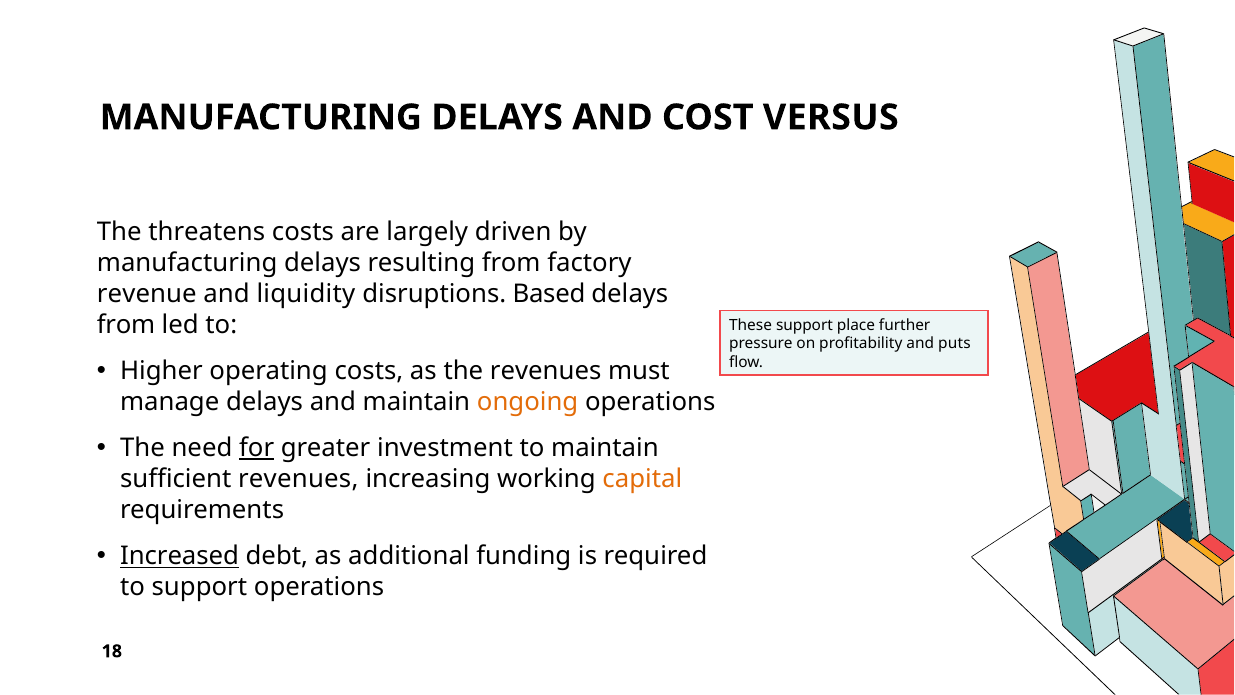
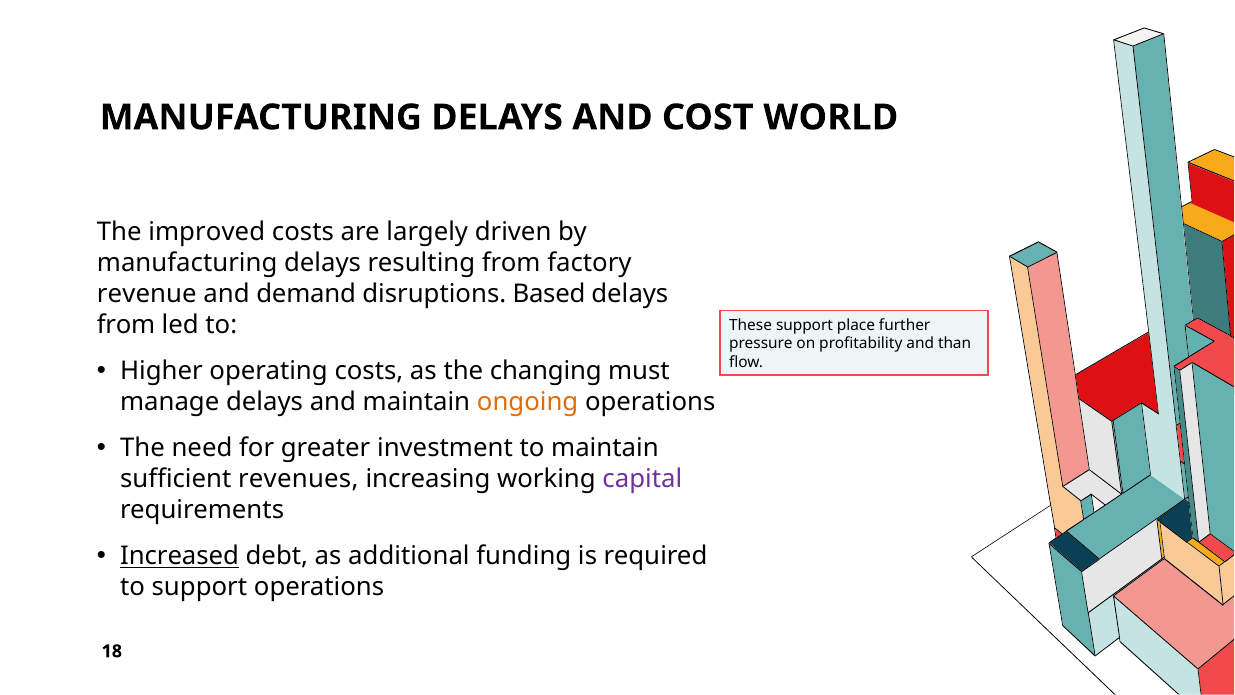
VERSUS: VERSUS -> WORLD (831, 117)
threatens: threatens -> improved (207, 232)
liquidity: liquidity -> demand (306, 294)
puts: puts -> than (955, 343)
the revenues: revenues -> changing (546, 371)
for underline: present -> none (257, 448)
capital colour: orange -> purple (642, 479)
